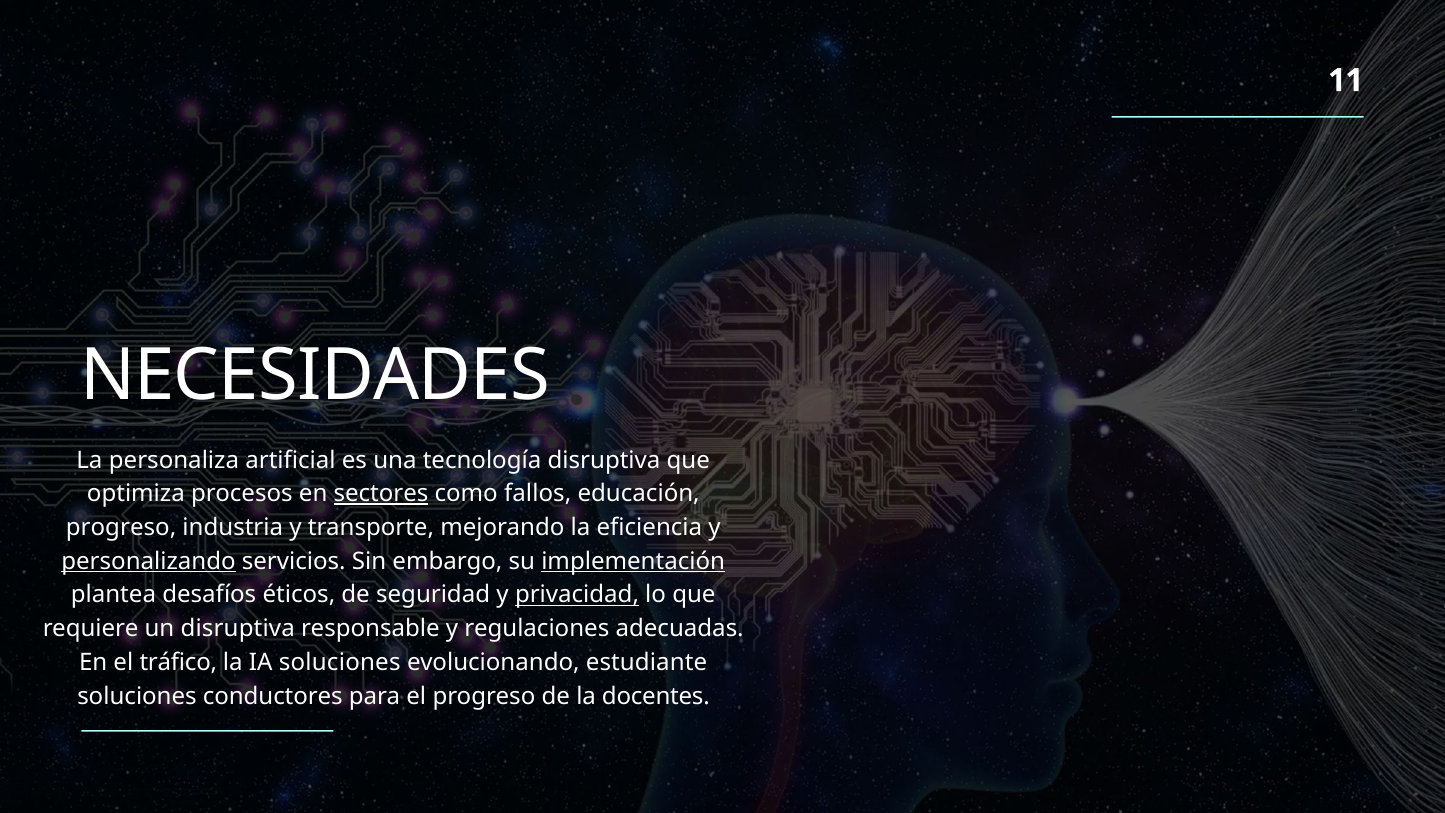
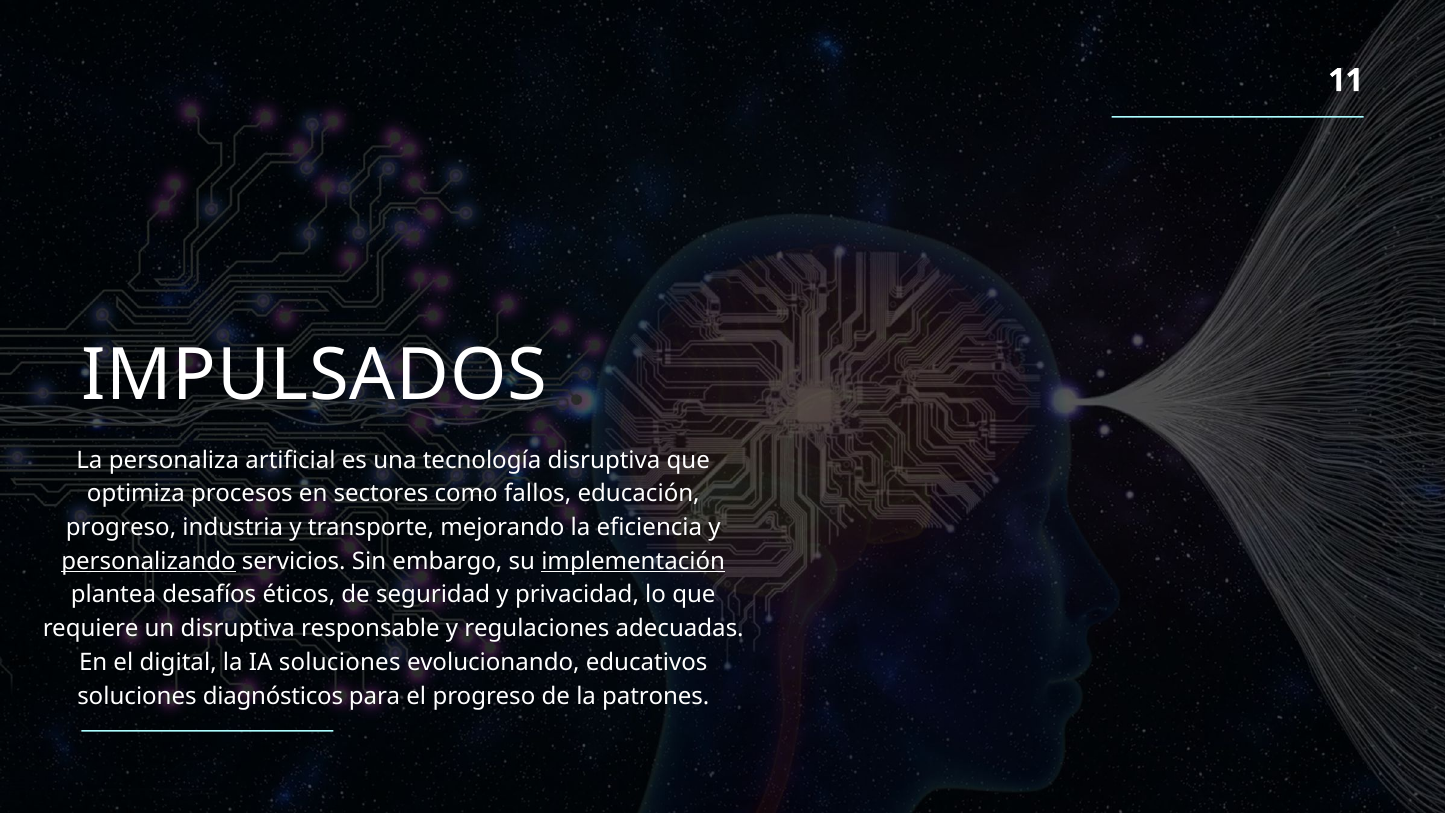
NECESIDADES: NECESIDADES -> IMPULSADOS (314, 375)
sectores underline: present -> none (381, 494)
privacidad underline: present -> none (577, 595)
tráfico: tráfico -> digital (178, 662)
estudiante: estudiante -> educativos (647, 662)
conductores: conductores -> diagnósticos (273, 696)
docentes: docentes -> patrones (656, 696)
